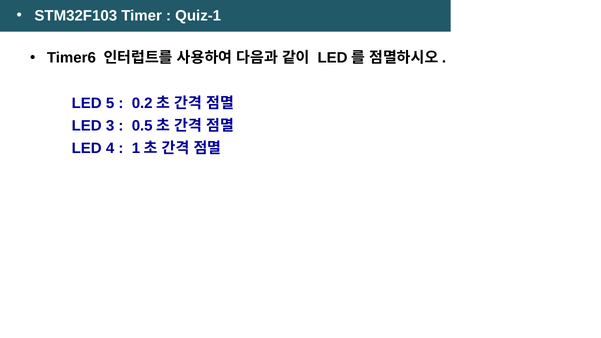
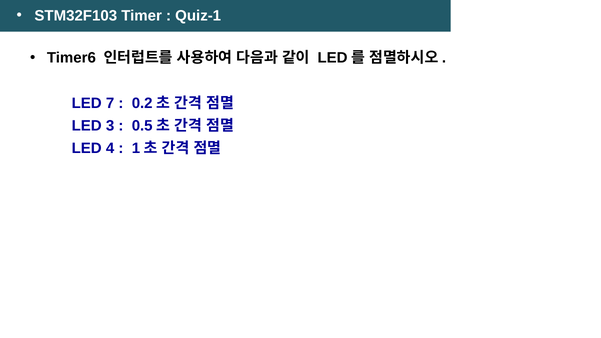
5: 5 -> 7 (110, 103)
